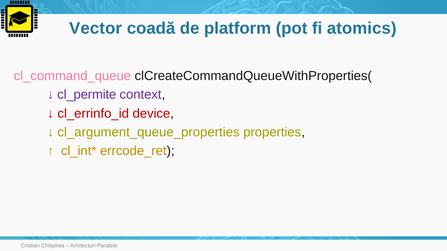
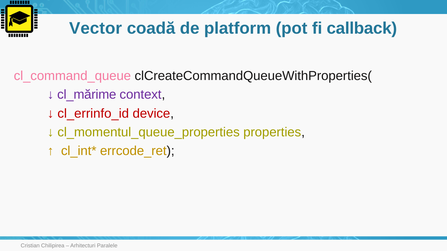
atomics: atomics -> callback (362, 28)
cl_permite: cl_permite -> cl_mărime (87, 95)
cl_argument_queue_properties: cl_argument_queue_properties -> cl_momentul_queue_properties (149, 132)
